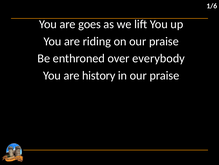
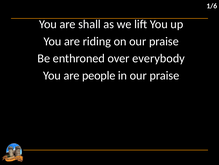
goes: goes -> shall (89, 24)
history: history -> people (99, 75)
